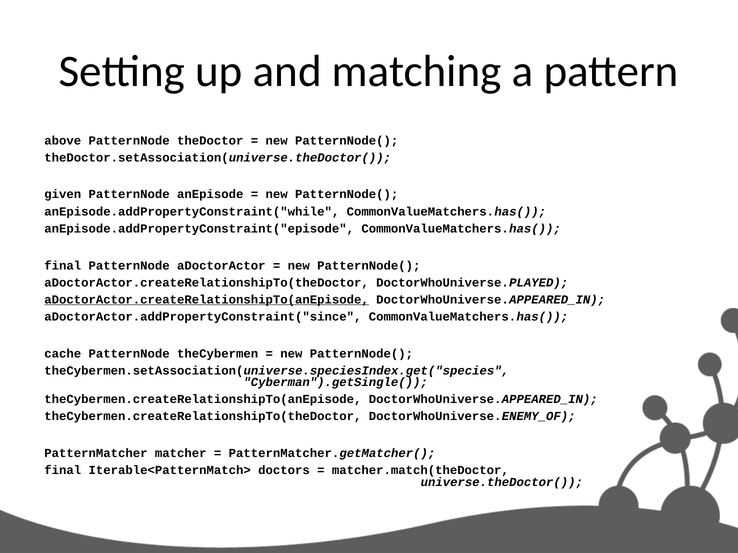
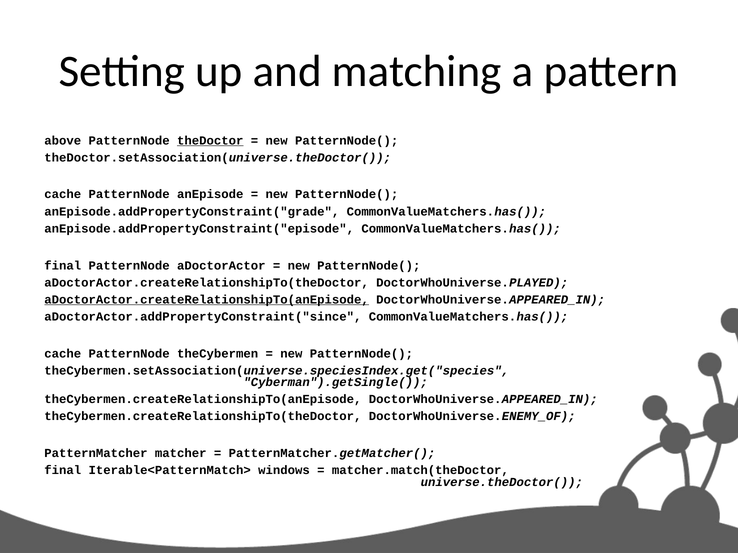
theDoctor underline: none -> present (210, 141)
given: given -> cache (63, 195)
anEpisode.addPropertyConstraint("while: anEpisode.addPropertyConstraint("while -> anEpisode.addPropertyConstraint("grade (192, 212)
doctors: doctors -> windows (284, 471)
